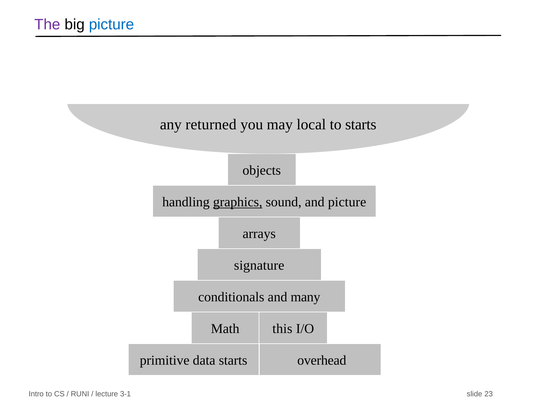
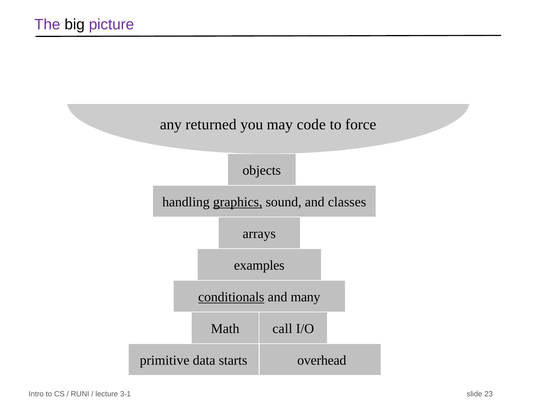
picture colour: blue -> purple (111, 24)
local: local -> code (311, 125)
to starts: starts -> force (361, 125)
and picture: picture -> classes (347, 202)
signature: signature -> examples (259, 266)
conditionals underline: none -> present (231, 297)
this: this -> call (282, 329)
